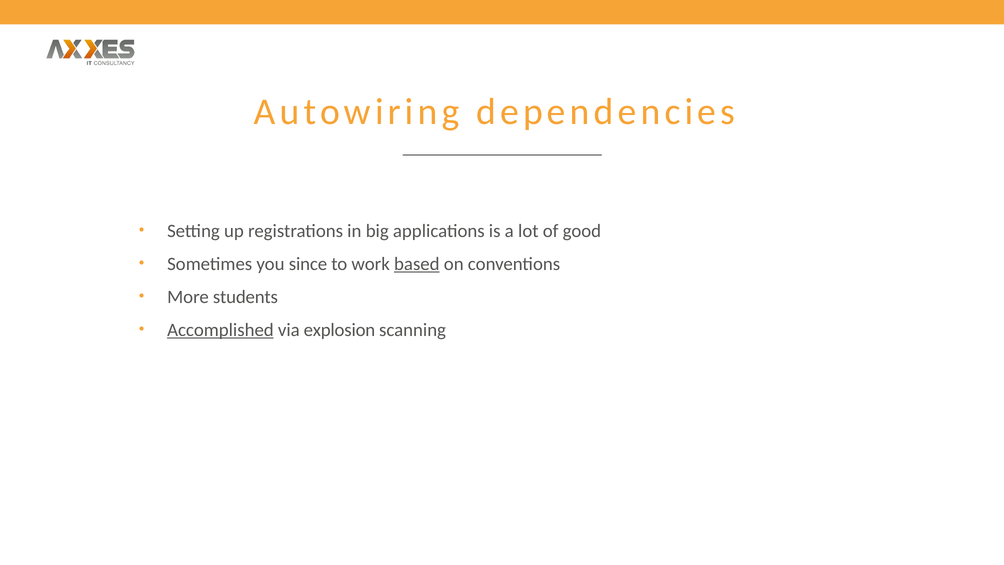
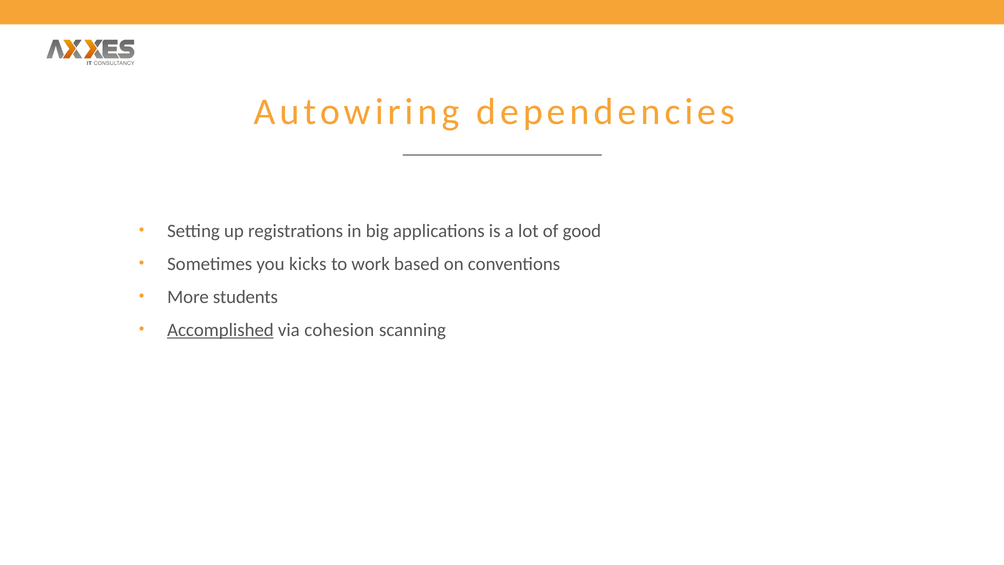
since: since -> kicks (308, 264)
based underline: present -> none (417, 264)
explosion: explosion -> cohesion (339, 330)
